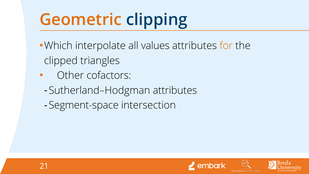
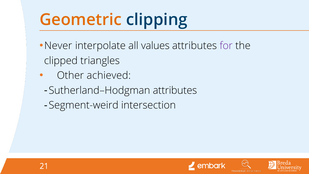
Which: Which -> Never (58, 46)
for colour: orange -> purple (226, 46)
cofactors: cofactors -> achieved (109, 75)
Segment-space: Segment-space -> Segment-weird (84, 105)
